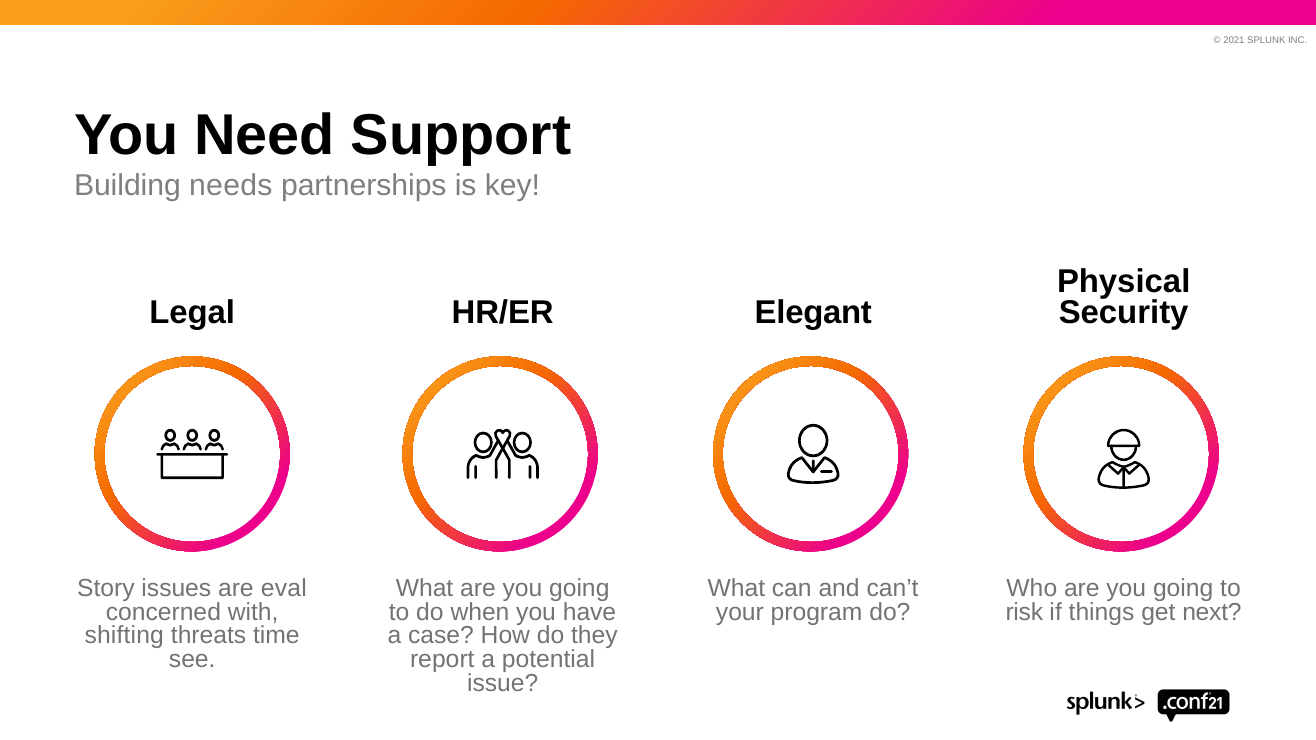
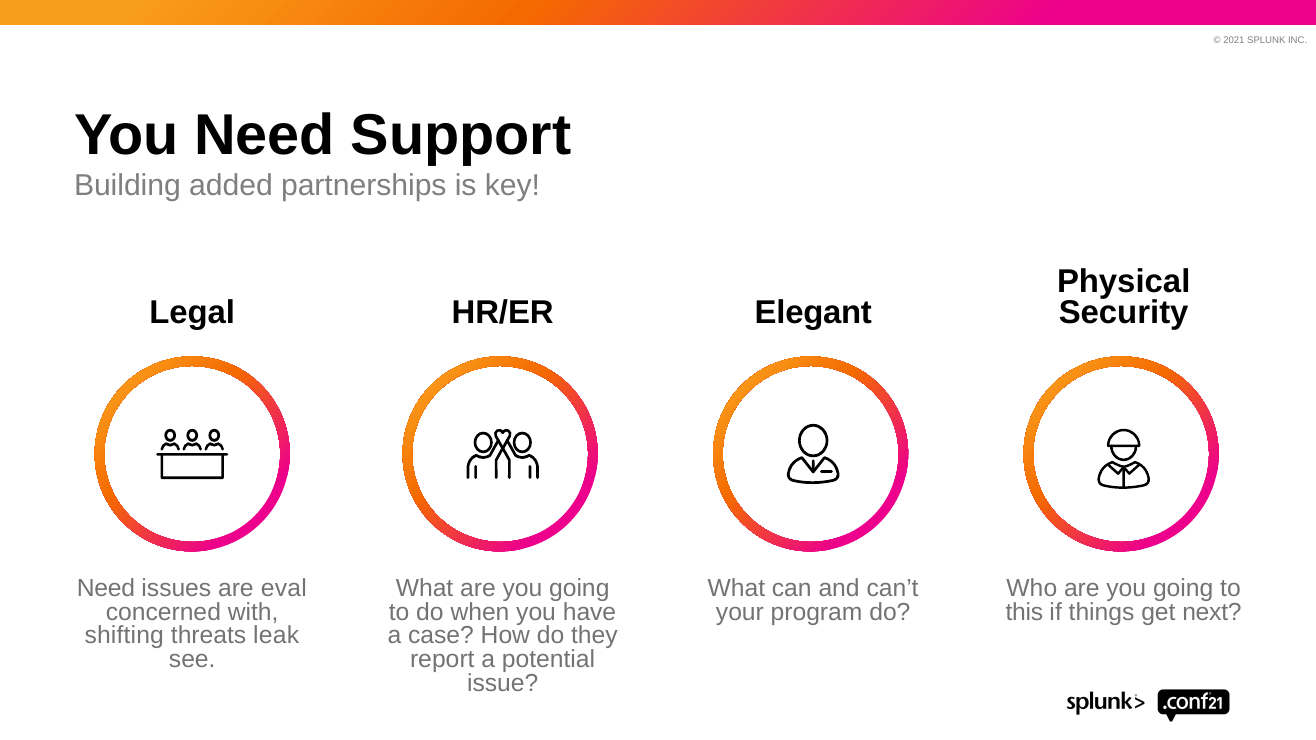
needs: needs -> added (231, 186)
Story: Story -> Need (106, 589)
risk: risk -> this (1024, 612)
time: time -> leak (276, 636)
